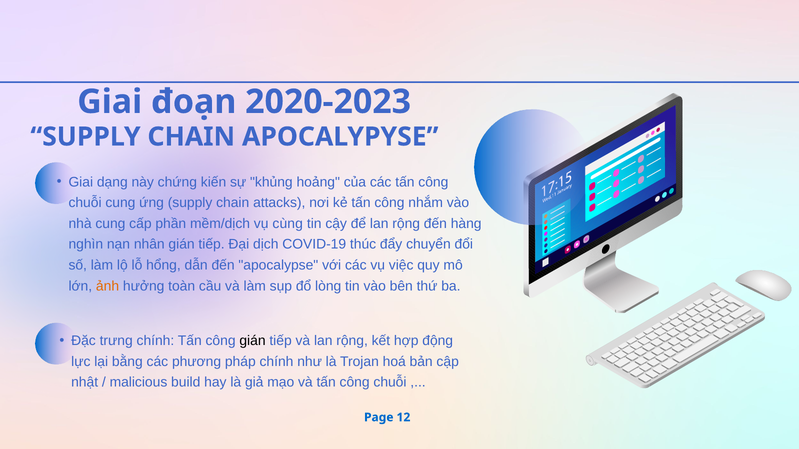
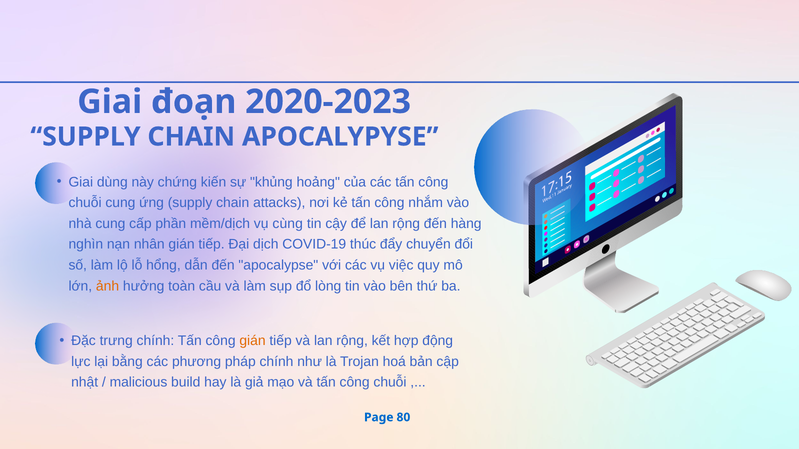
dạng: dạng -> dùng (112, 182)
gián colour: black -> orange (252, 341)
12: 12 -> 80 (403, 418)
